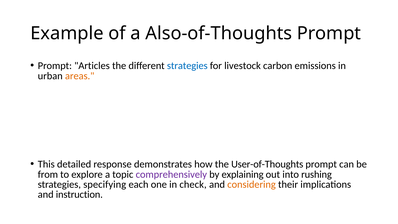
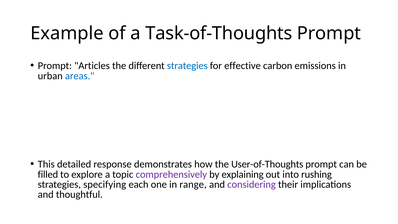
Also-of-Thoughts: Also-of-Thoughts -> Task-of-Thoughts (219, 33)
livestock: livestock -> effective (243, 66)
areas colour: orange -> blue (80, 76)
from: from -> filled (48, 174)
check: check -> range (193, 184)
considering colour: orange -> purple (252, 184)
instruction: instruction -> thoughtful (79, 194)
